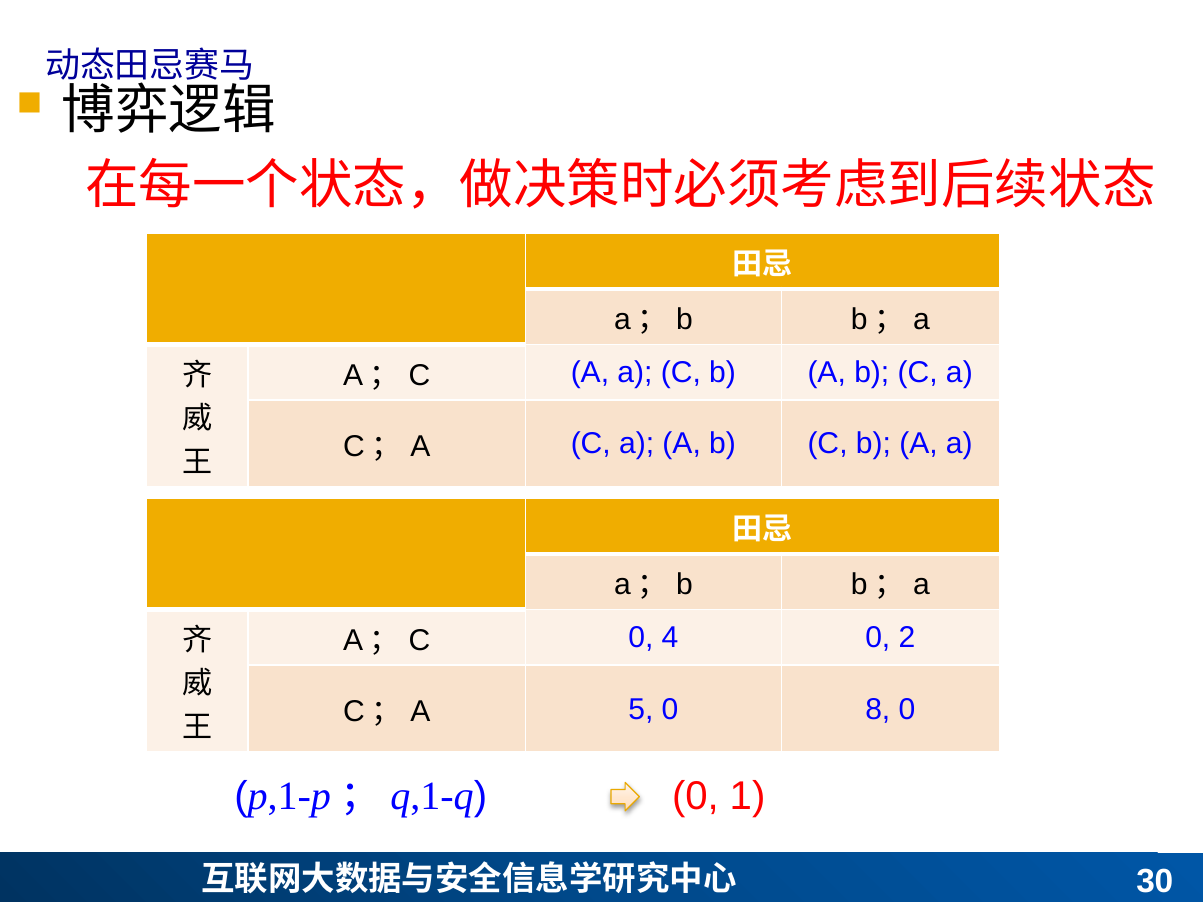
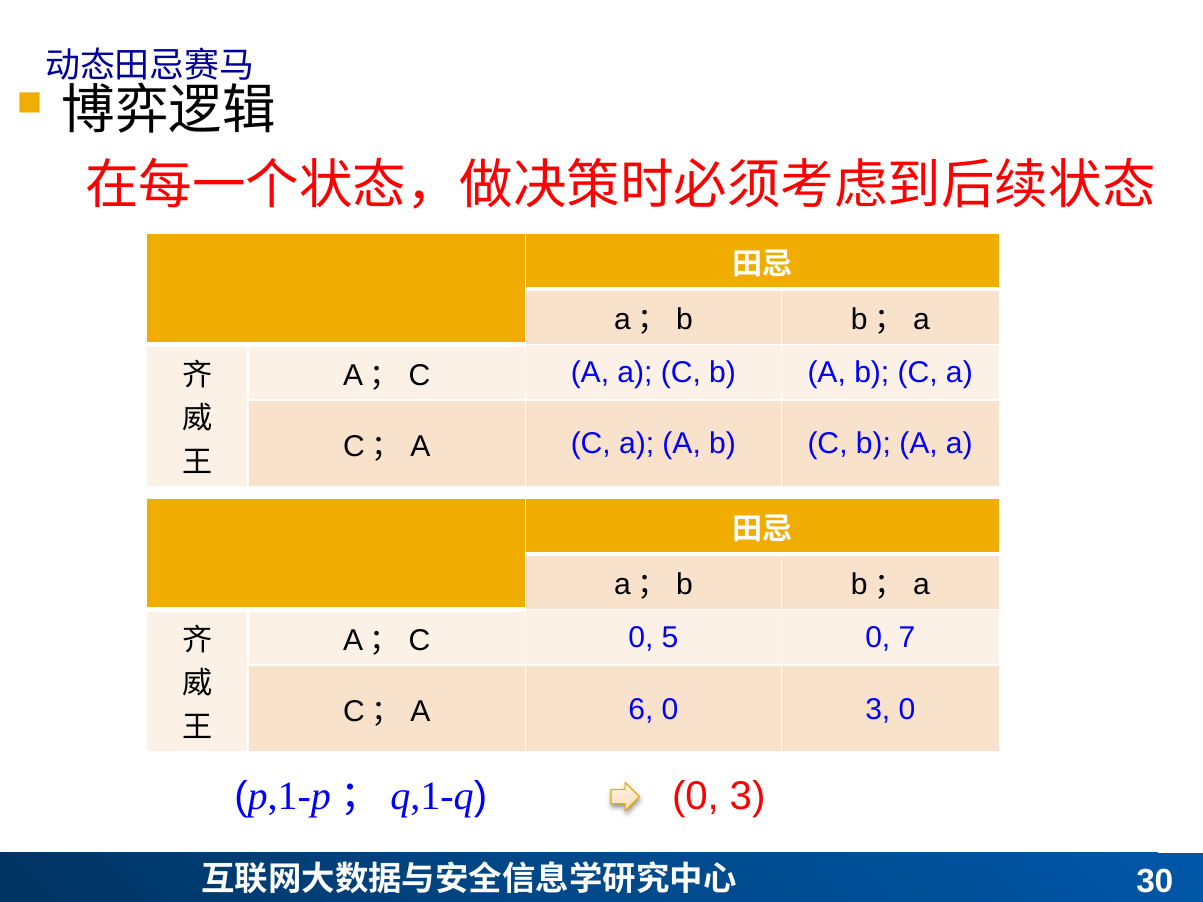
4: 4 -> 5 (670, 638)
2: 2 -> 7 (907, 638)
5: 5 -> 6 (641, 709)
8: 8 -> 3 (878, 709)
p,1-p；q,1-q 0 1: 1 -> 3 (748, 797)
